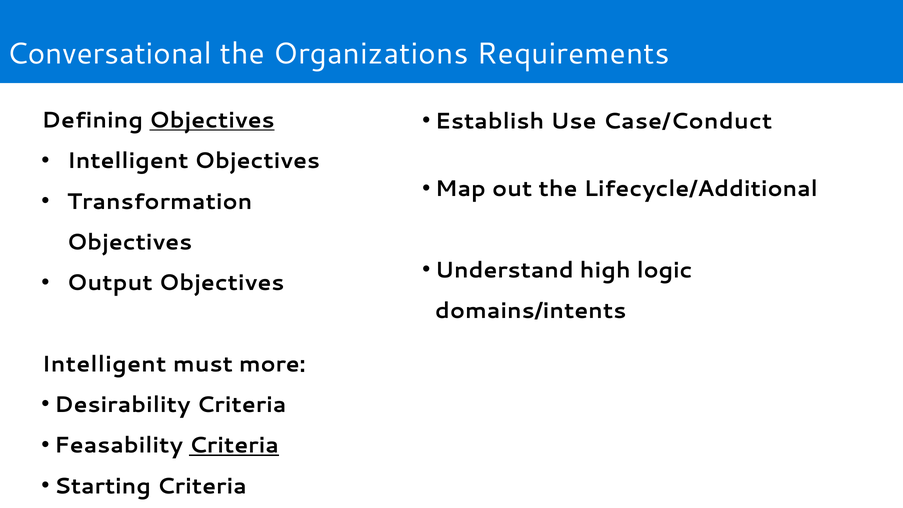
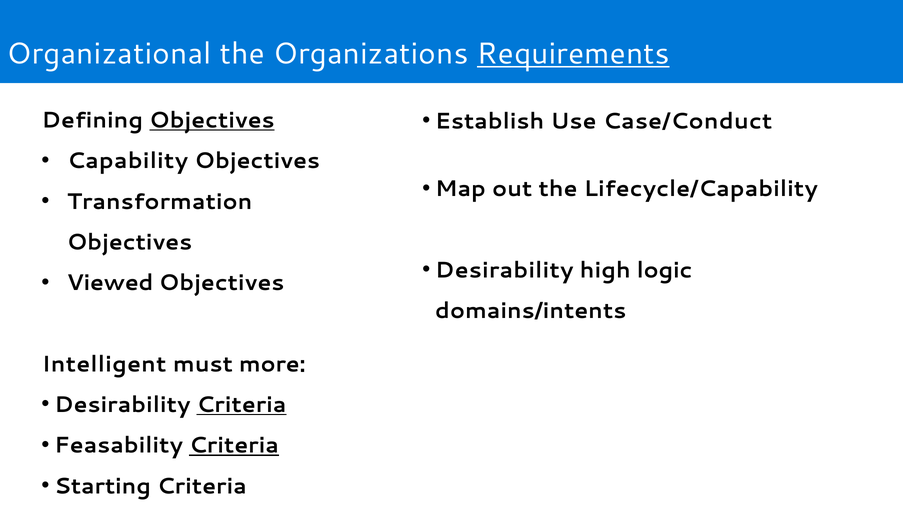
Conversational: Conversational -> Organizational (109, 54)
Requirements underline: none -> present (573, 54)
Intelligent: Intelligent -> Capability (128, 161)
Lifecycle/Additional: Lifecycle/Additional -> Lifecycle/Capability (701, 189)
Understand: Understand -> Desirability (504, 270)
Output: Output -> Viewed (110, 283)
Criteria underline: none -> present (241, 405)
